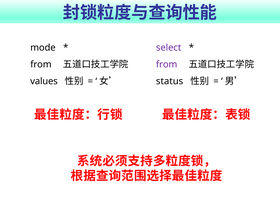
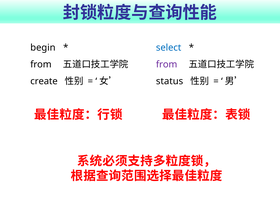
mode: mode -> begin (43, 48)
select colour: purple -> blue (169, 48)
values: values -> create (44, 81)
